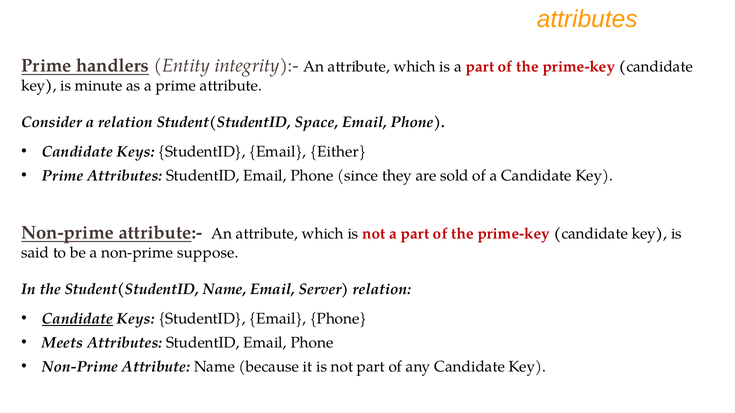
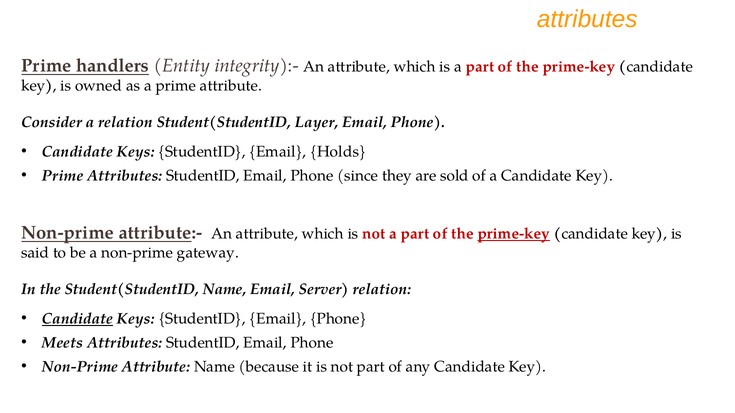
minute: minute -> owned (99, 86)
Space: Space -> Layer (317, 122)
Either: Either -> Holds (338, 152)
prime-key underline: none -> present (514, 234)
suppose: suppose -> gateway (208, 253)
